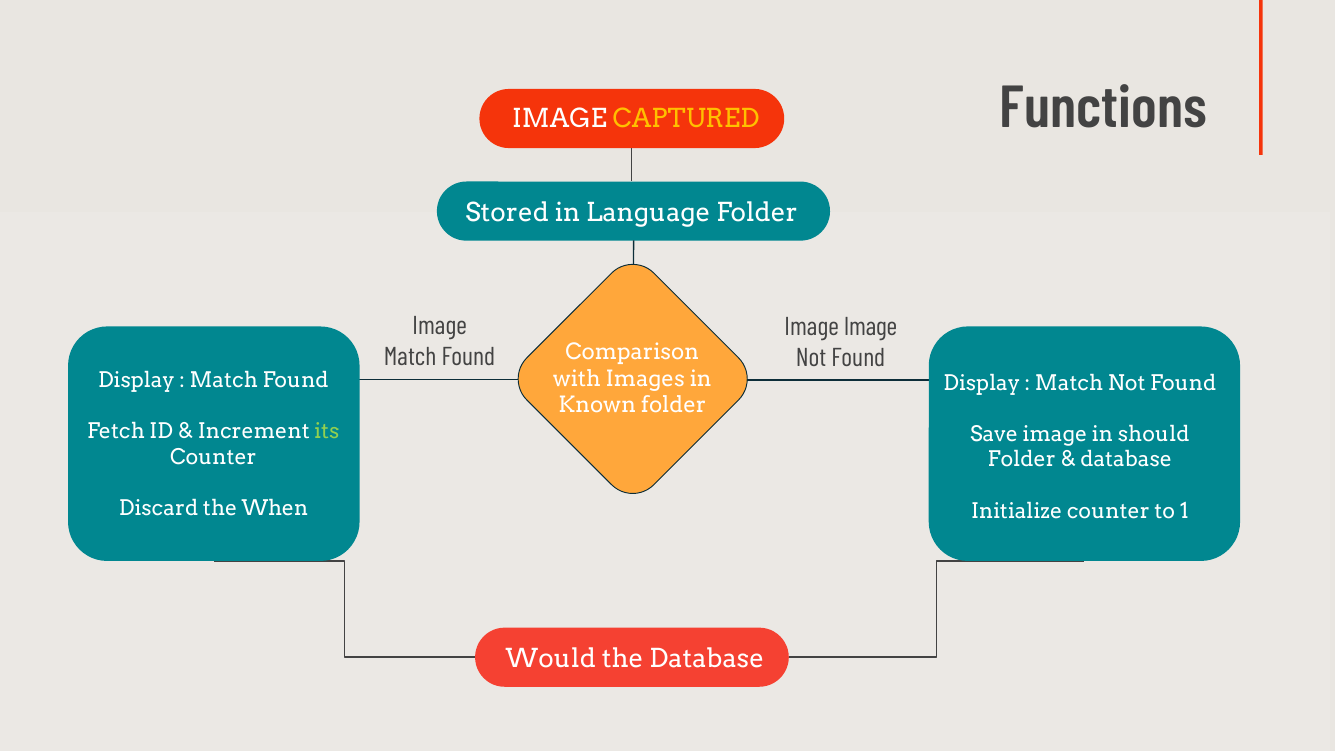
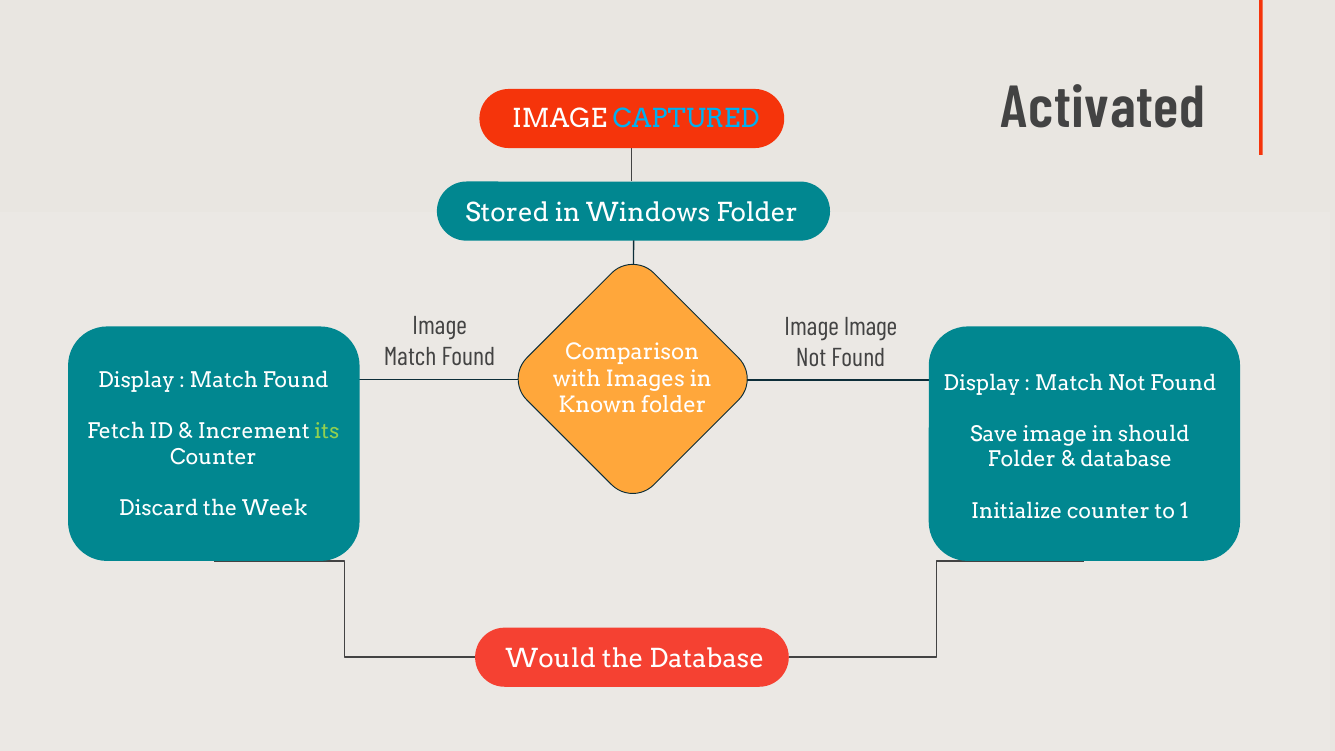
Functions: Functions -> Activated (1103, 108)
CAPTURED colour: yellow -> light blue (686, 119)
Language: Language -> Windows (648, 213)
When: When -> Week (275, 509)
